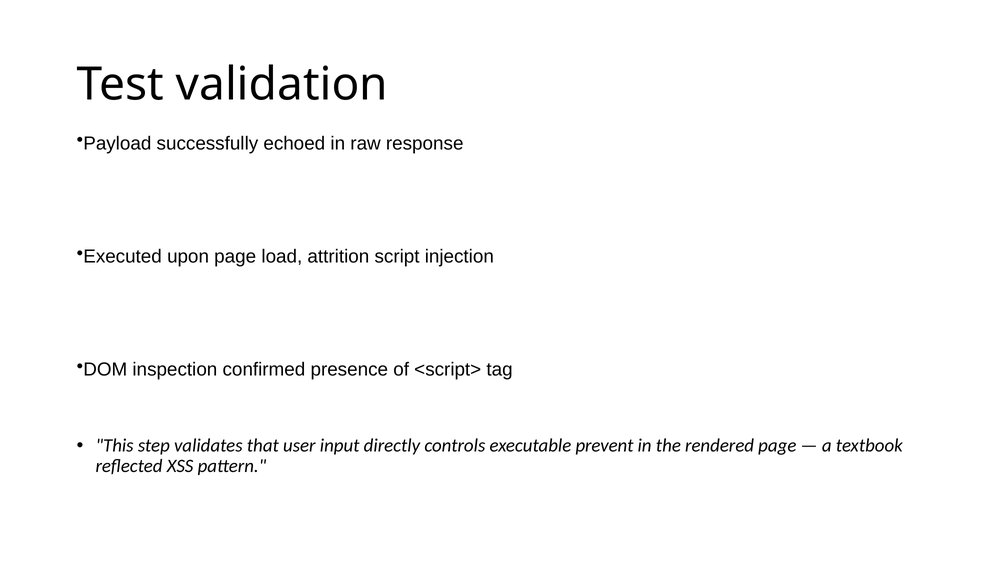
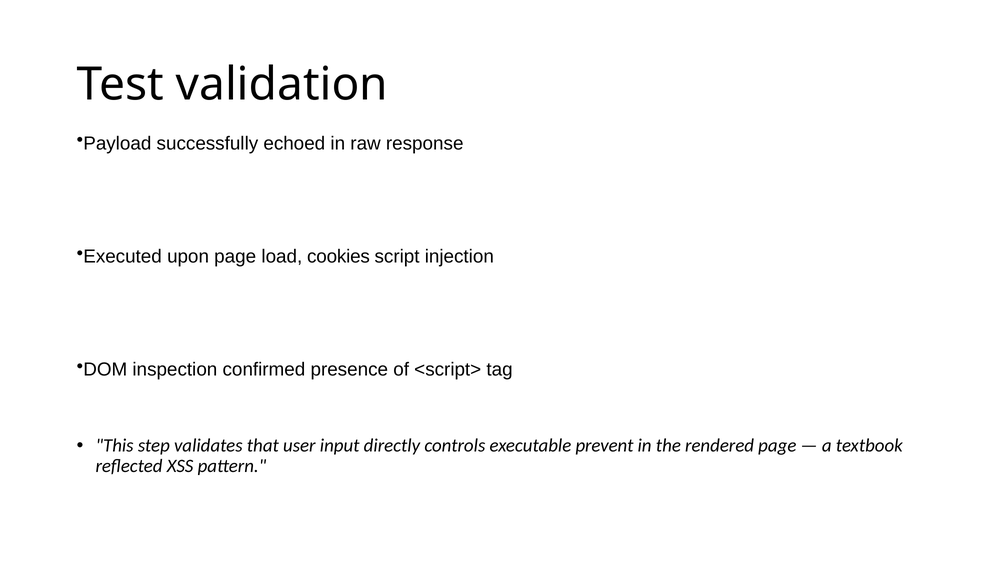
attrition: attrition -> cookies (338, 256)
